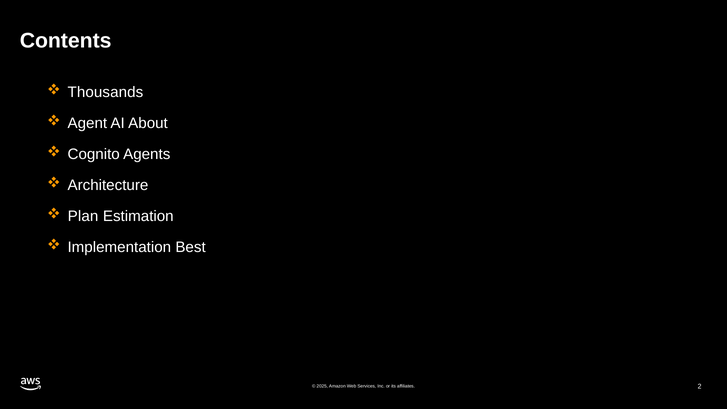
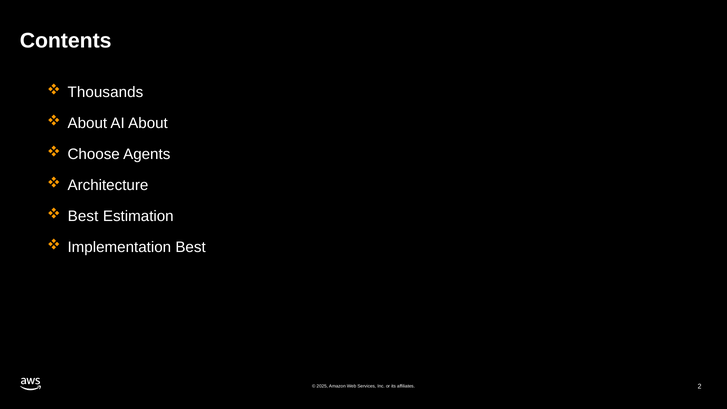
Agent: Agent -> About (87, 123)
Cognito: Cognito -> Choose (94, 154)
Plan: Plan -> Best (83, 216)
